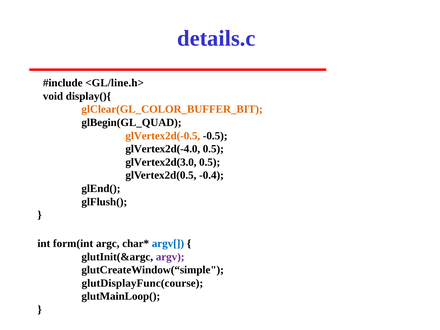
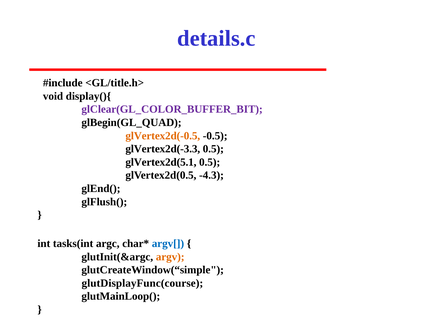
<GL/line.h>: <GL/line.h> -> <GL/title.h> (115, 83)
glClear(GL_COLOR_BUFFER_BIT colour: orange -> purple (172, 109)
glVertex2d(-4.0: glVertex2d(-4.0 -> glVertex2d(-3.3 (163, 149)
glVertex2d(3.0: glVertex2d(3.0 -> glVertex2d(5.1 (161, 162)
-0.4: -0.4 -> -4.3 (212, 175)
form(int: form(int -> tasks(int (73, 244)
argv colour: purple -> orange (170, 257)
